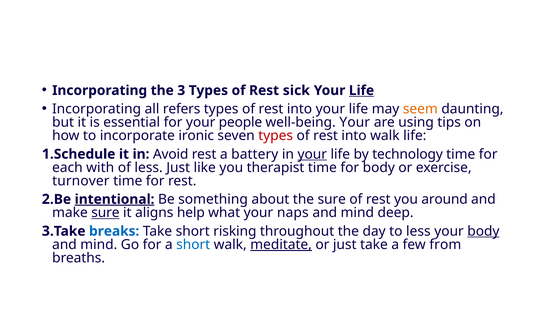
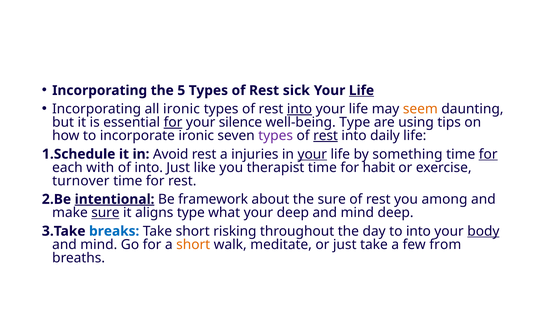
3: 3 -> 5 (181, 90)
all refers: refers -> ironic (181, 109)
into underline: none -> present (299, 109)
for underline: none -> present (173, 122)
people: people -> silence (240, 122)
well-being Your: Your -> Type (355, 122)
types colour: red -> purple (276, 136)
rest underline: none -> present (326, 136)
into walk: walk -> daily (385, 136)
battery: battery -> injuries (255, 154)
technology: technology -> something (407, 154)
for underline: none -> present (488, 154)
of less: less -> into (149, 167)
for body: body -> habit (379, 167)
something: something -> framework (213, 199)
around: around -> among (444, 199)
aligns help: help -> type (191, 213)
your naps: naps -> deep (293, 213)
to less: less -> into (418, 231)
short colour: blue -> orange (193, 244)
meditate underline: present -> none (281, 244)
